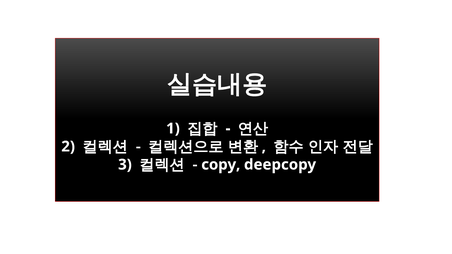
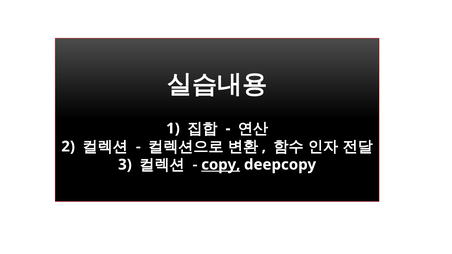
copy underline: none -> present (221, 165)
